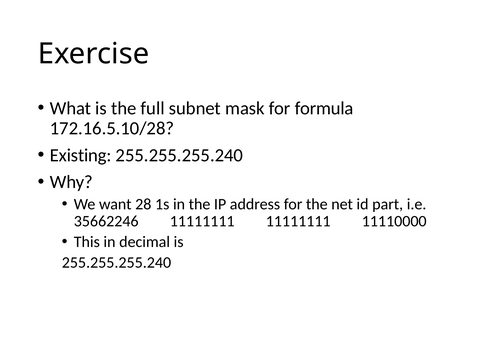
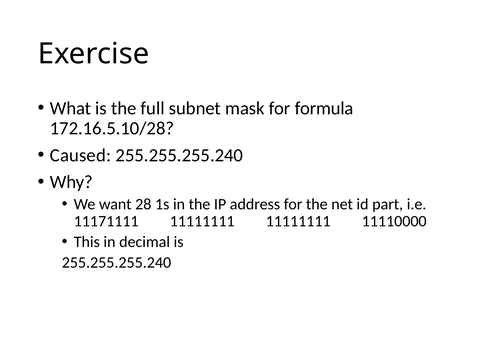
Existing: Existing -> Caused (81, 155)
35662246: 35662246 -> 11171111 (106, 221)
